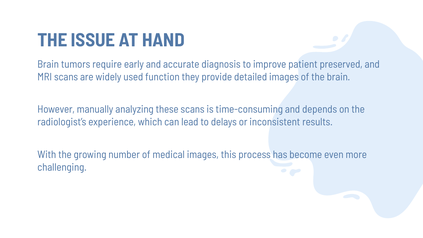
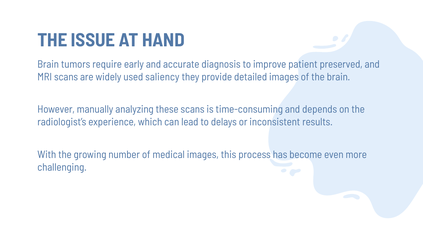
function: function -> saliency (162, 77)
